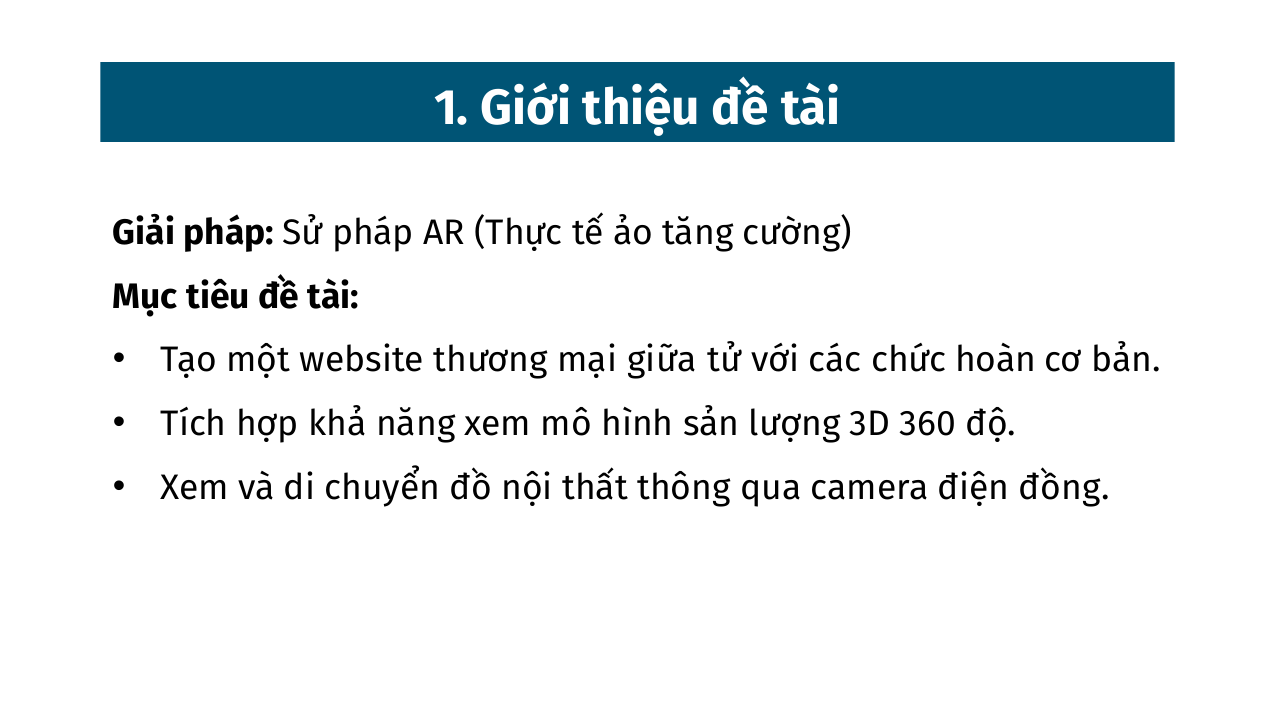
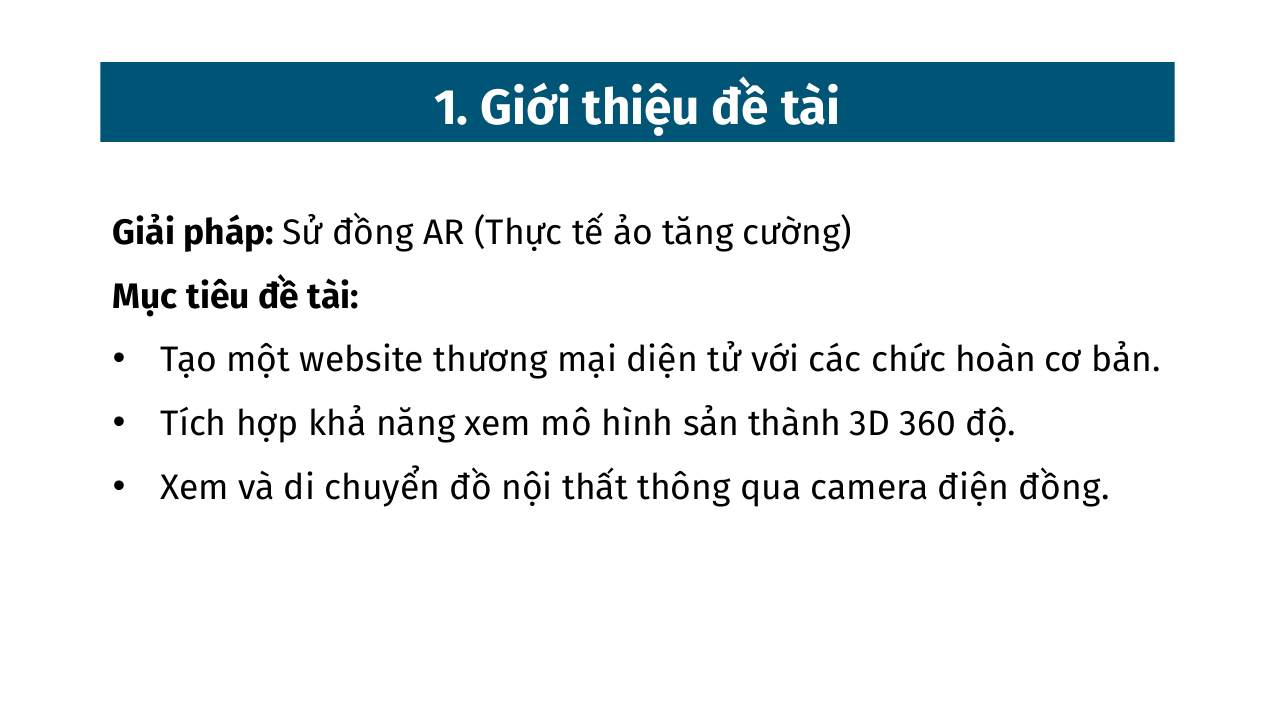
Sử pháp: pháp -> đồng (373, 233)
giữa: giữa -> diện (662, 360)
lượng: lượng -> thành (795, 424)
